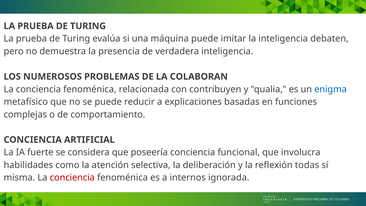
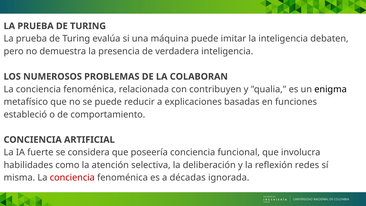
enigma colour: blue -> black (331, 89)
complejas: complejas -> estableció (25, 114)
todas: todas -> redes (307, 165)
internos: internos -> décadas (188, 178)
